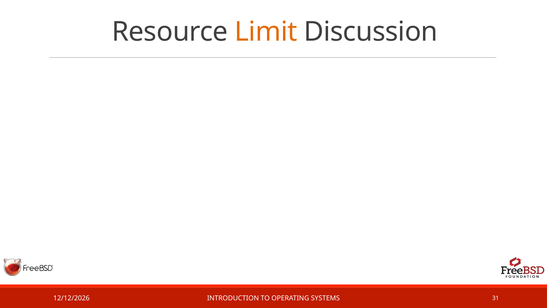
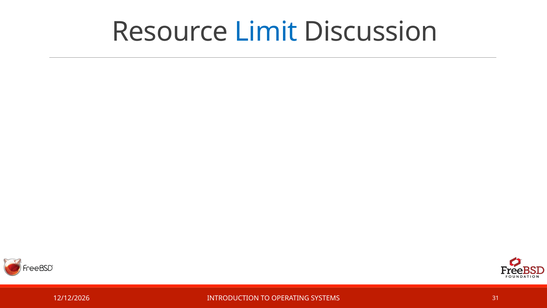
Limit colour: orange -> blue (266, 32)
